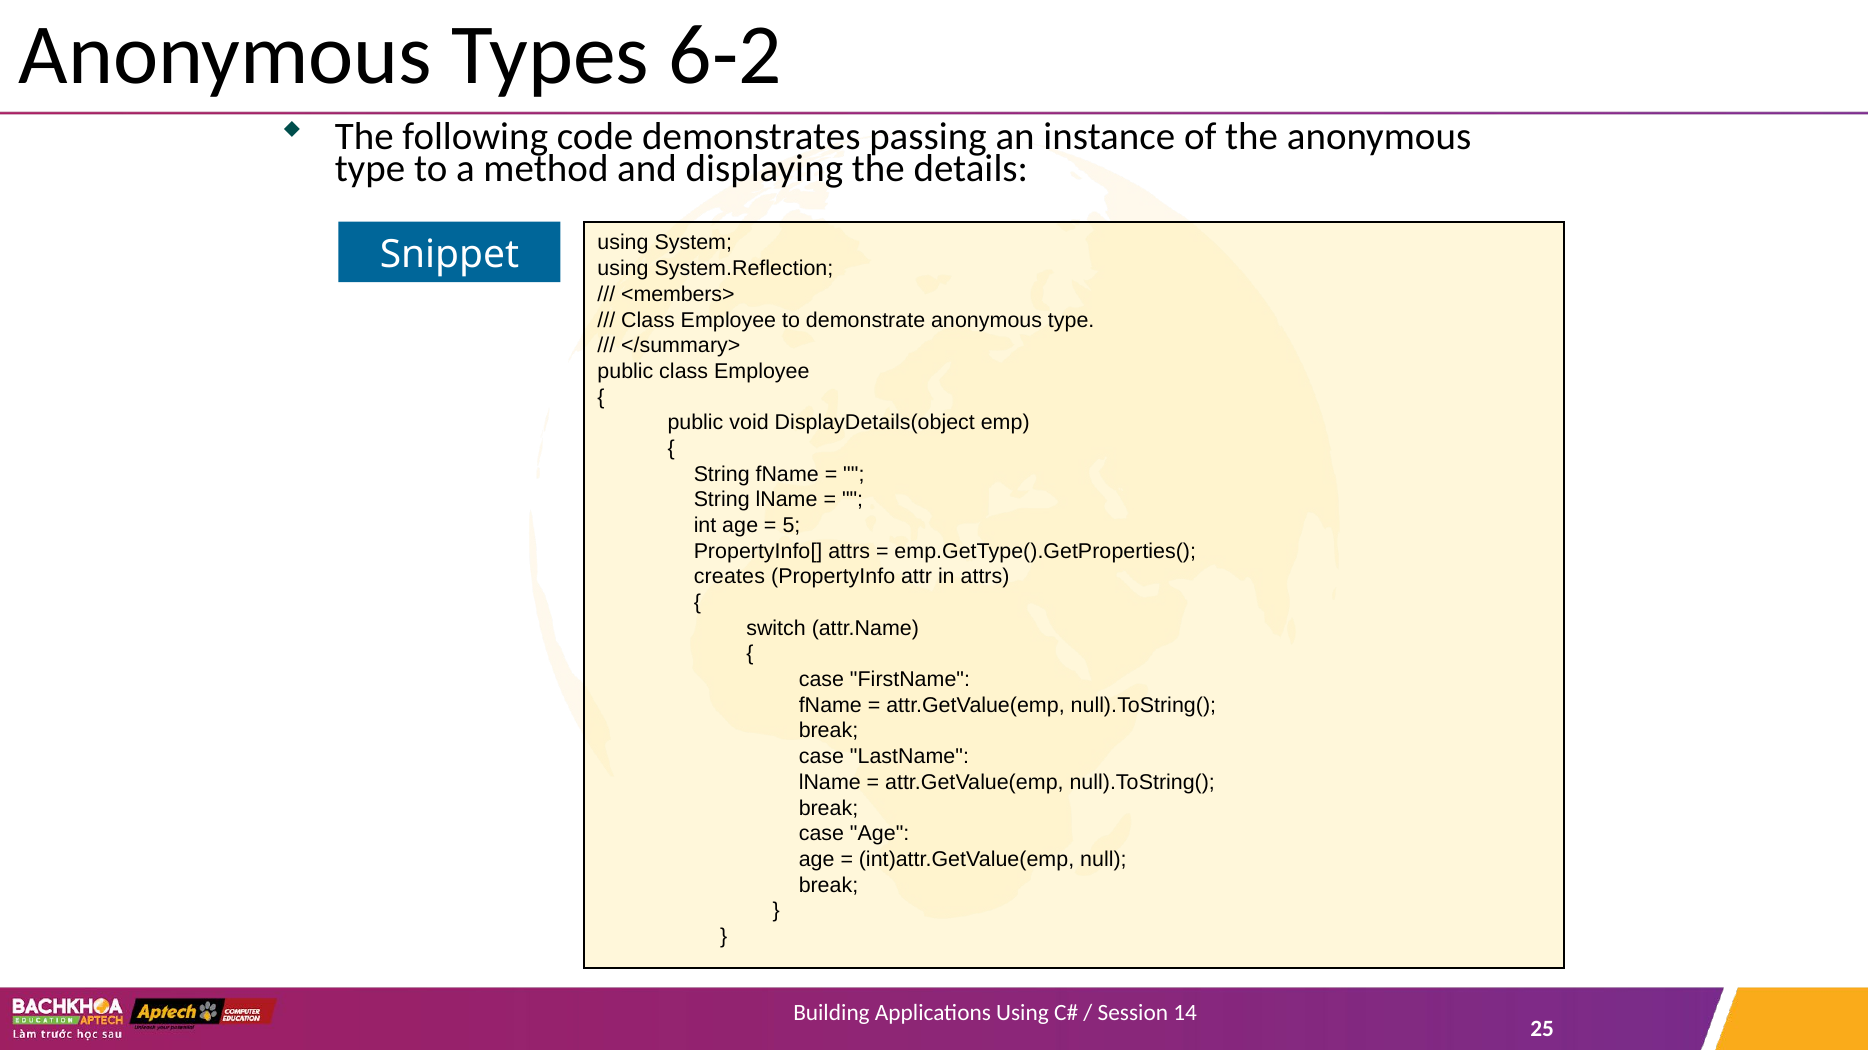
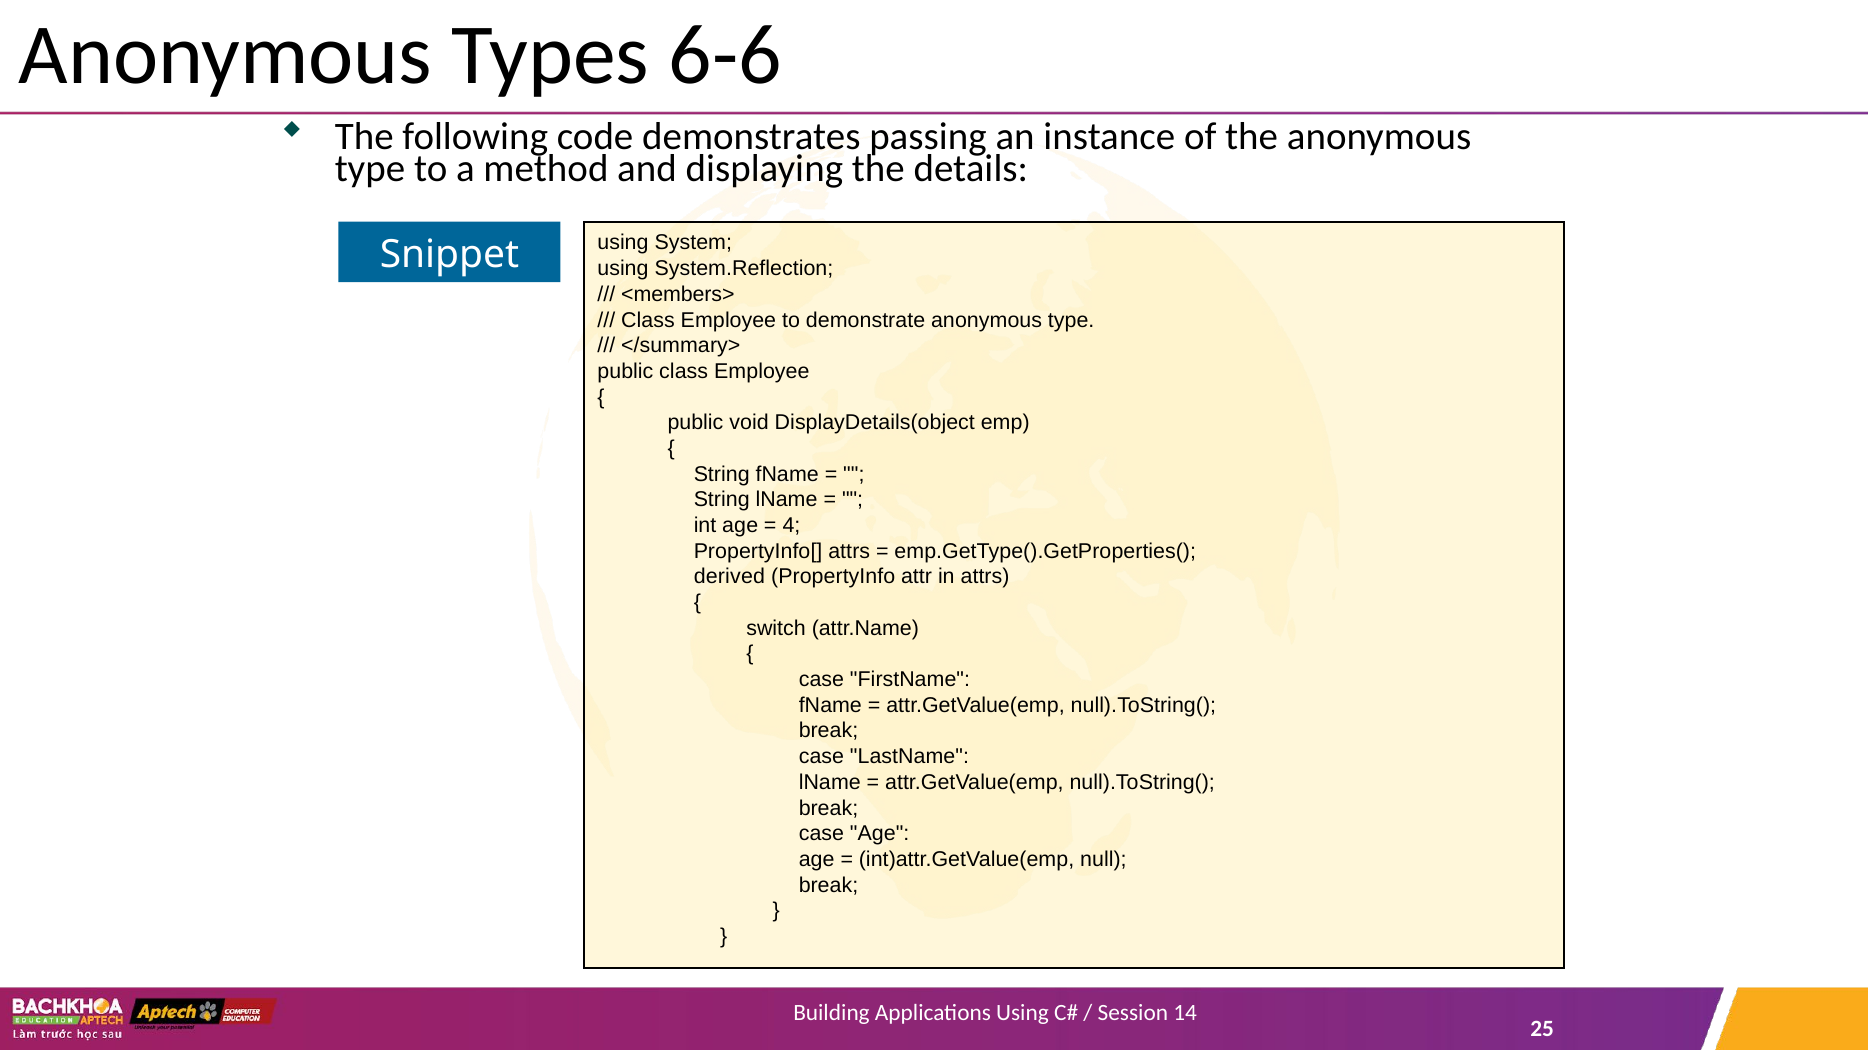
6-2: 6-2 -> 6-6 (725, 55)
5: 5 -> 4 (792, 526)
creates: creates -> derived (729, 577)
